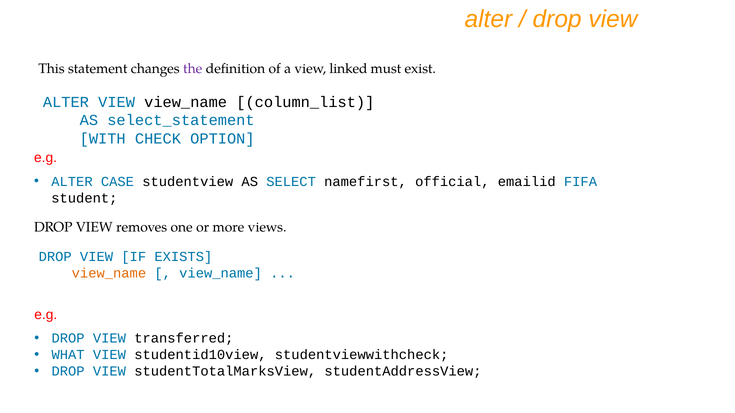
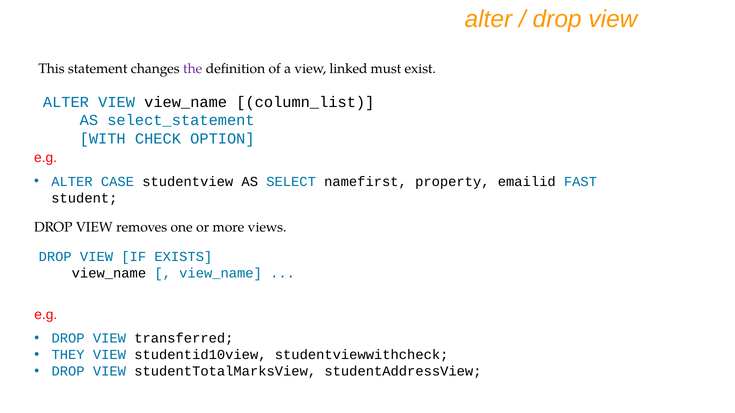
official: official -> property (452, 182)
FIFA: FIFA -> FAST (580, 182)
view_name colour: orange -> black (109, 273)
WHAT: WHAT -> THEY (68, 355)
